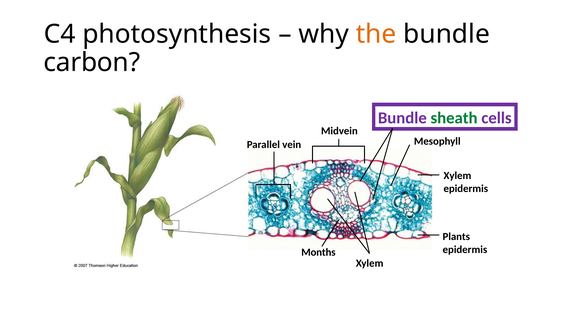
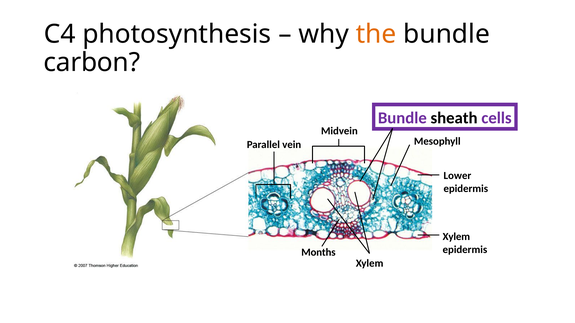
sheath colour: green -> black (454, 118)
Xylem: Xylem -> Lower (457, 176)
Plants: Plants -> Xylem (456, 237)
